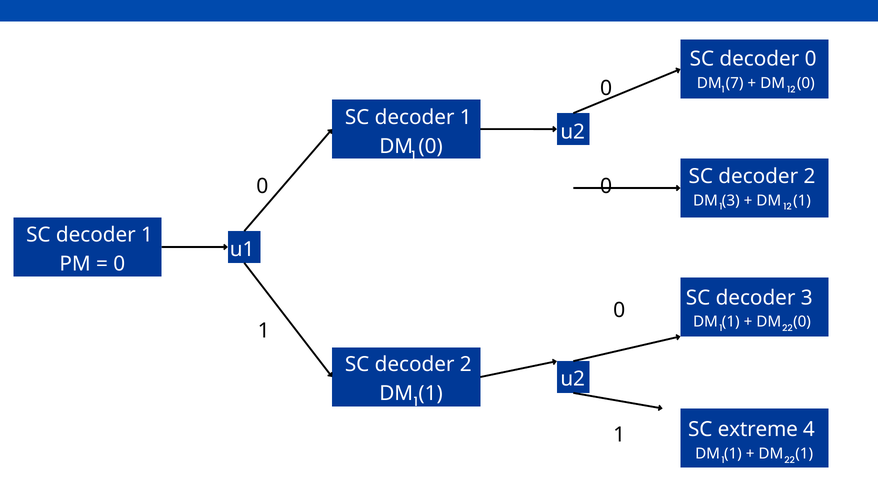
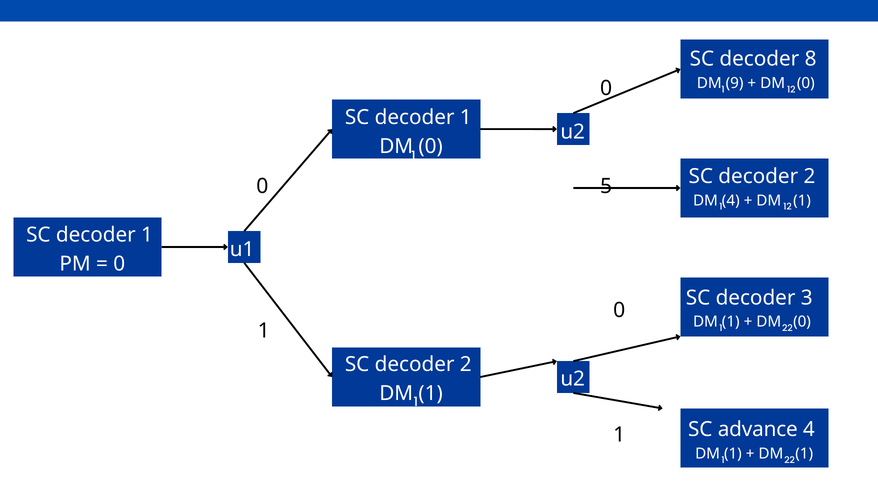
decoder 0: 0 -> 8 (811, 59)
7: 7 -> 9 (735, 83)
0: 0 -> 5 (606, 186)
DM 3: 3 -> 4 (731, 201)
extreme: extreme -> advance (758, 429)
